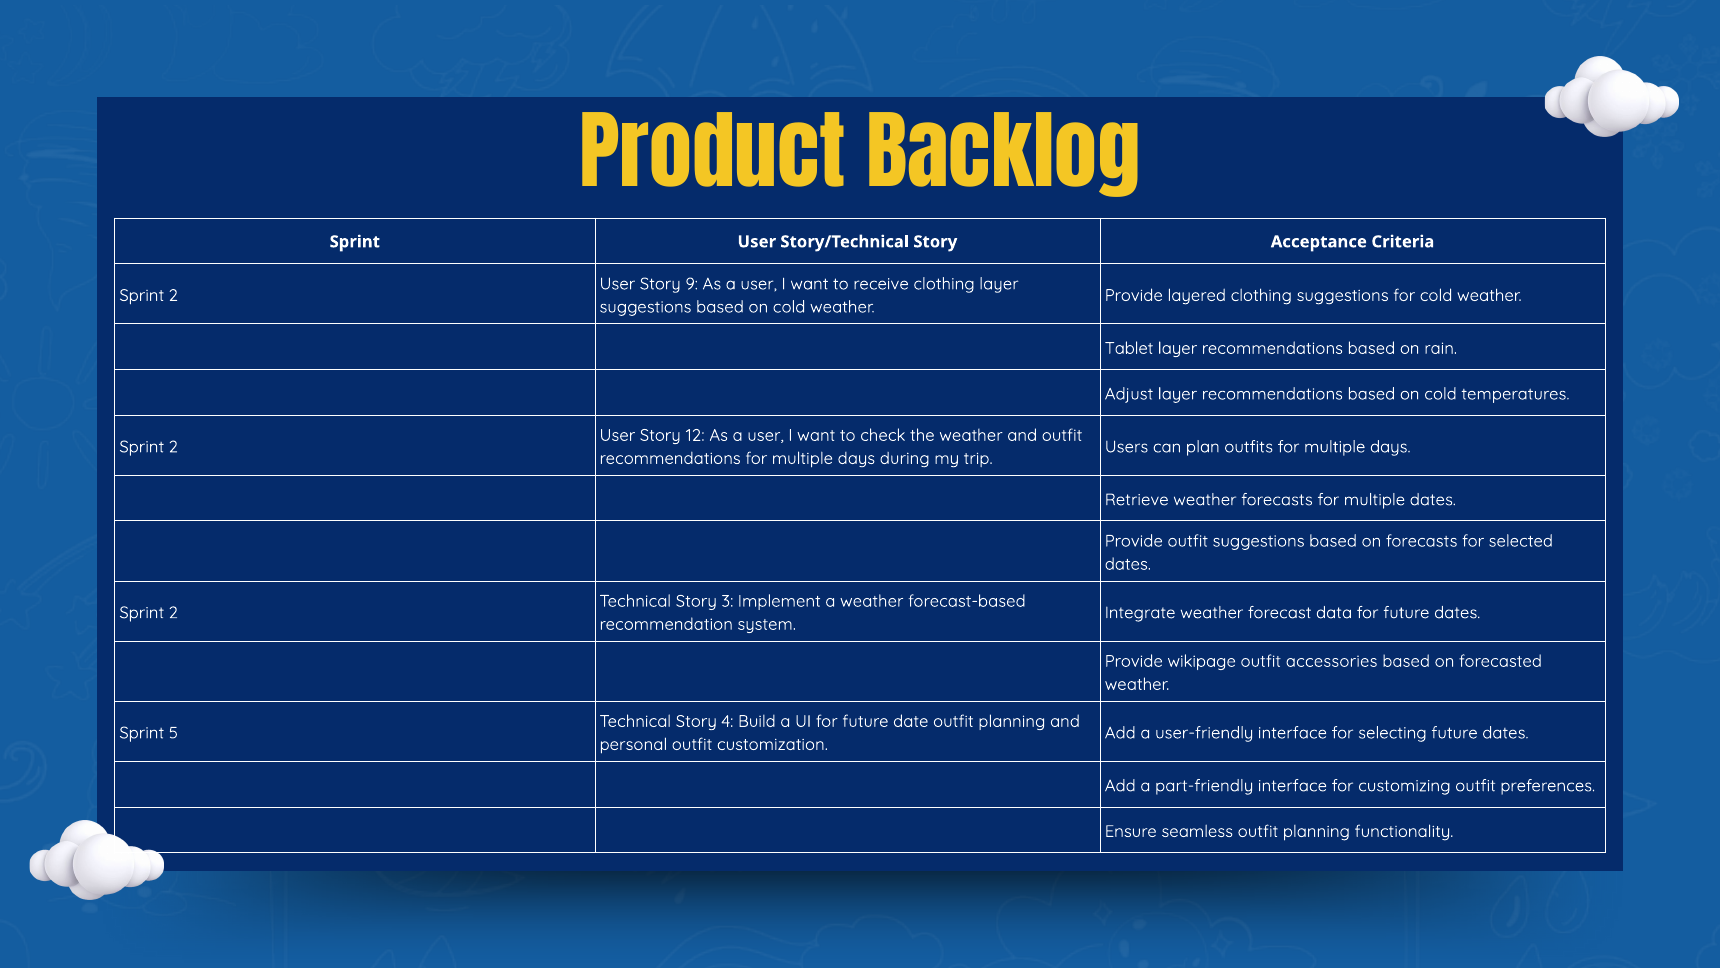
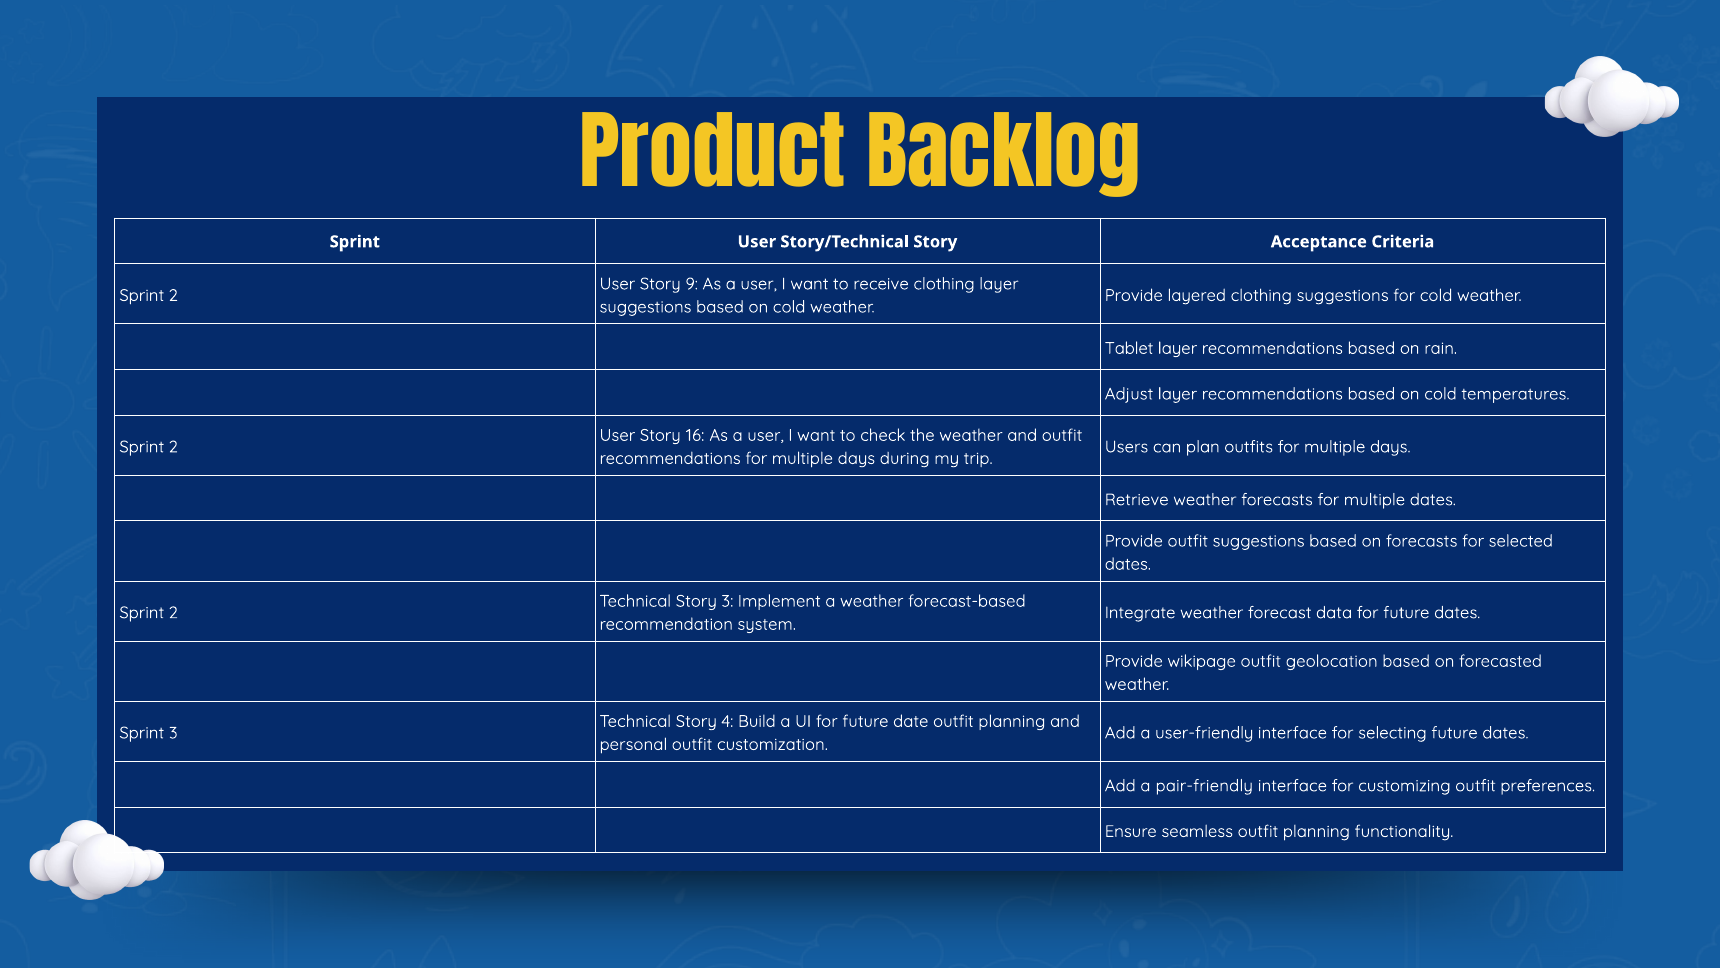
12: 12 -> 16 (695, 435)
accessories: accessories -> geolocation (1332, 661)
Sprint 5: 5 -> 3 (173, 733)
part-friendly: part-friendly -> pair-friendly (1204, 785)
